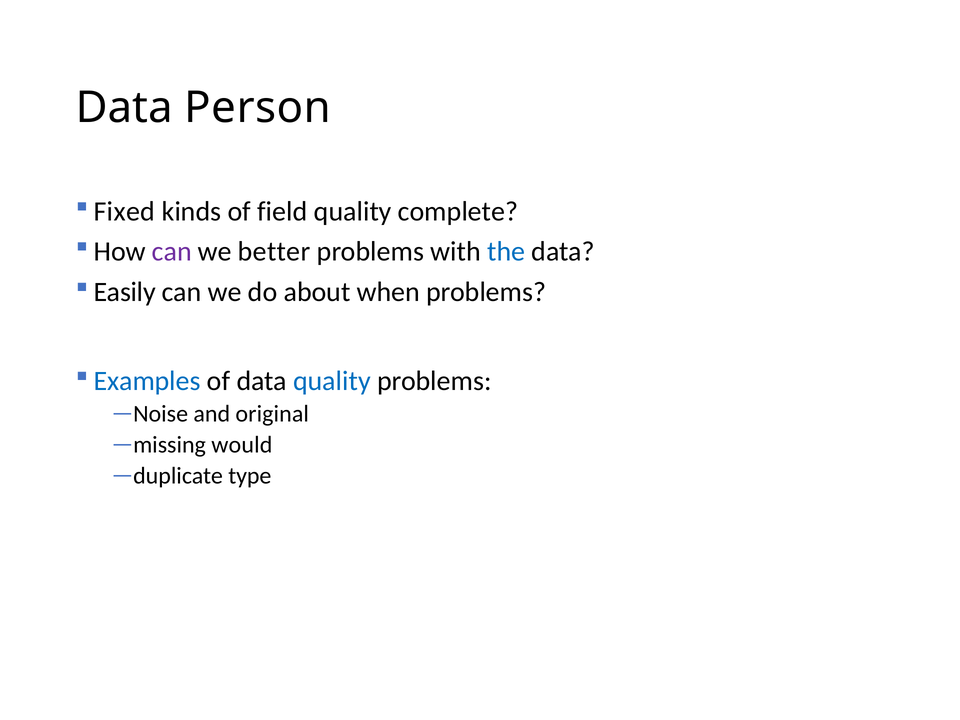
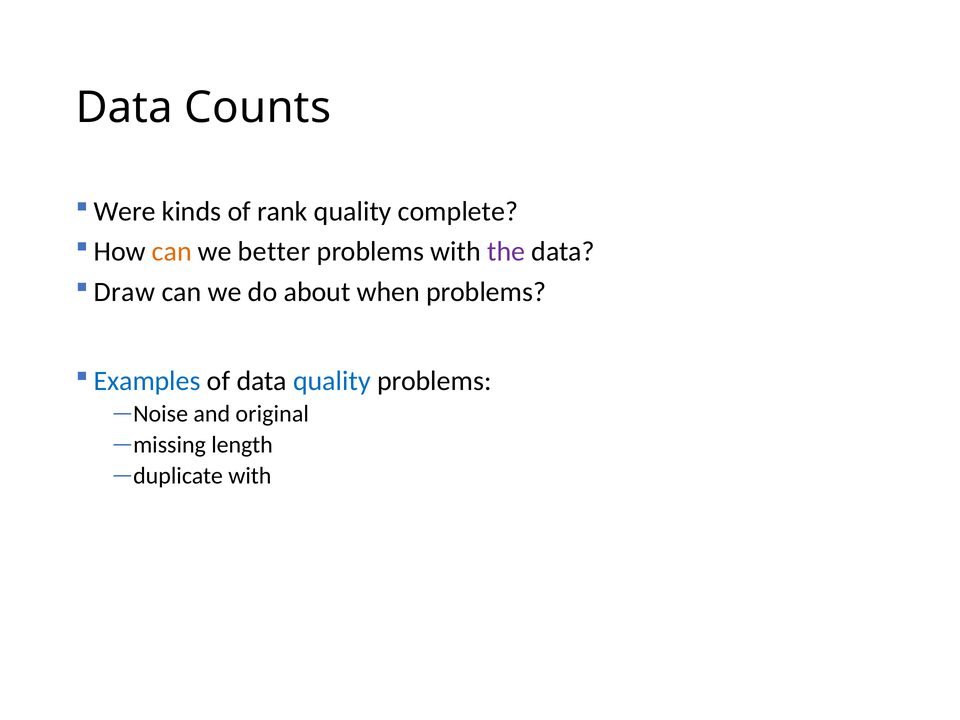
Person: Person -> Counts (258, 108)
Fixed: Fixed -> Were (125, 211)
field: field -> rank (282, 211)
can colour: purple -> orange (172, 252)
the colour: blue -> purple (506, 252)
Easily: Easily -> Draw (124, 292)
would: would -> length (242, 445)
type: type -> with (250, 476)
